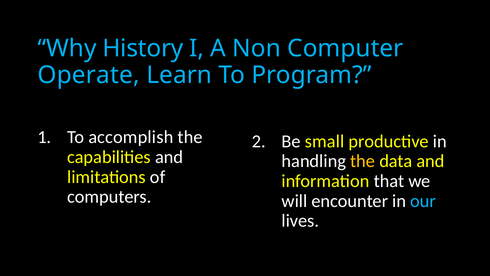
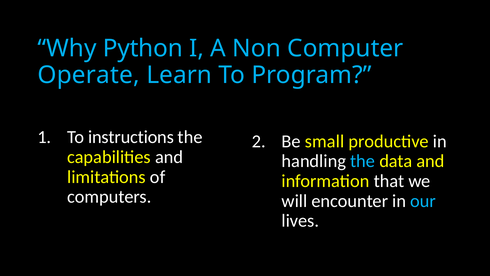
History: History -> Python (143, 48)
accomplish: accomplish -> instructions (131, 137)
the colour: yellow -> light blue (363, 161)
